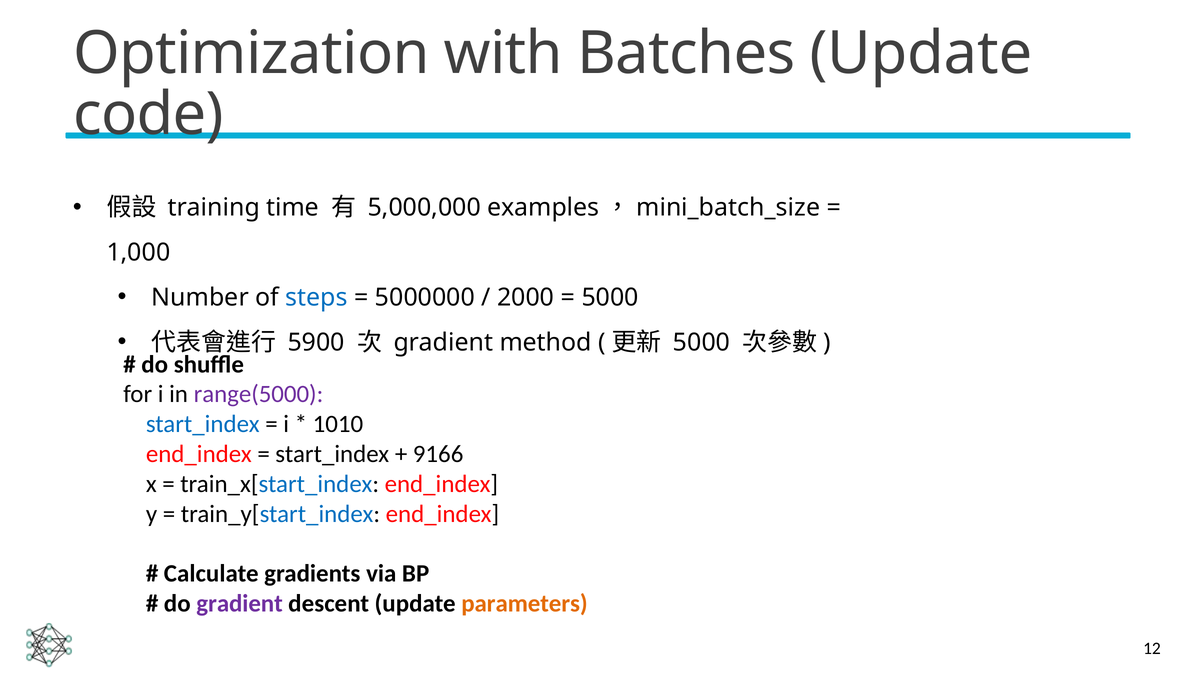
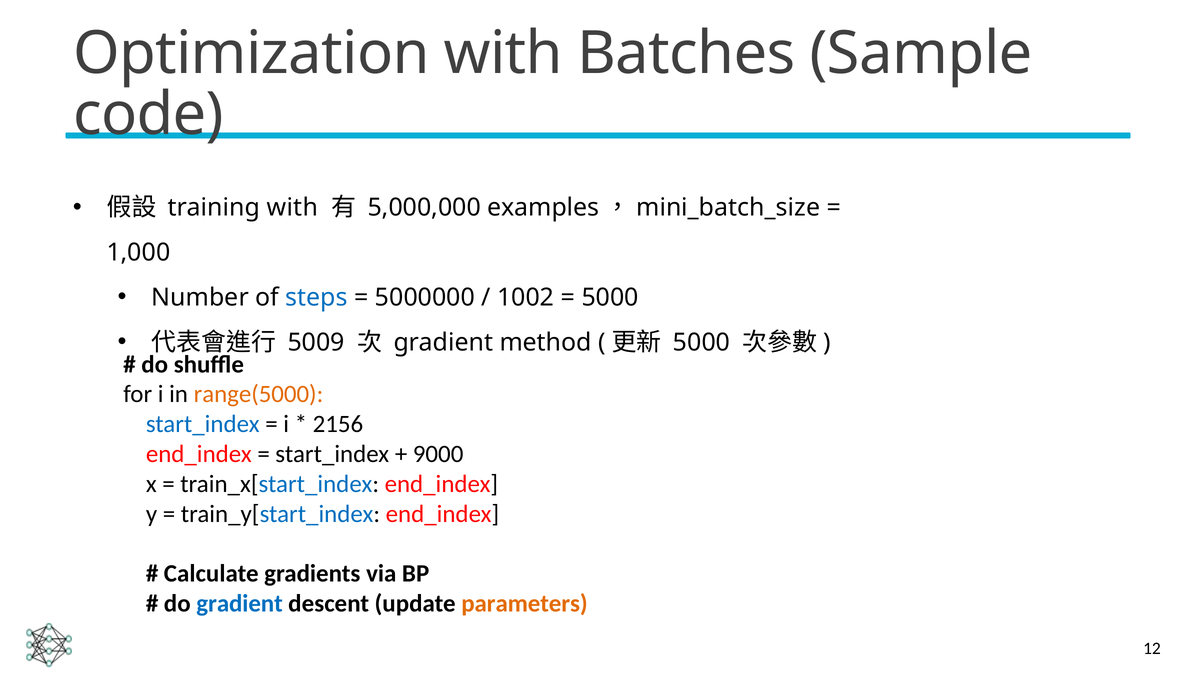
Batches Update: Update -> Sample (921, 54)
training time: time -> with (292, 208)
2000: 2000 -> 1002 (526, 297)
5900: 5900 -> 5009 (316, 342)
range(5000 colour: purple -> orange (258, 394)
1010: 1010 -> 2156 (338, 424)
9166: 9166 -> 9000 (438, 454)
gradient colour: purple -> blue (240, 603)
